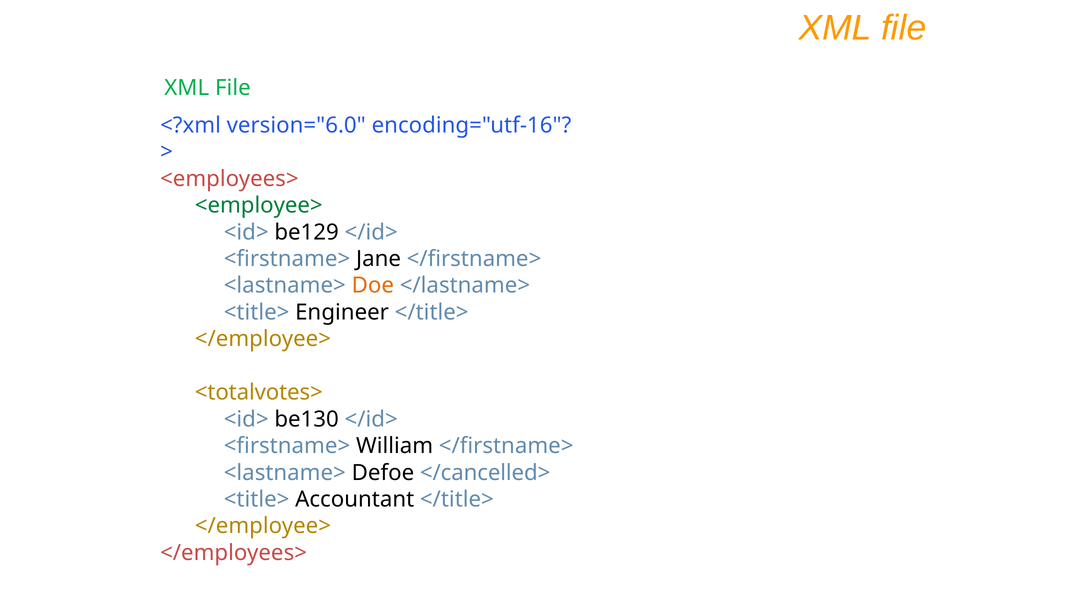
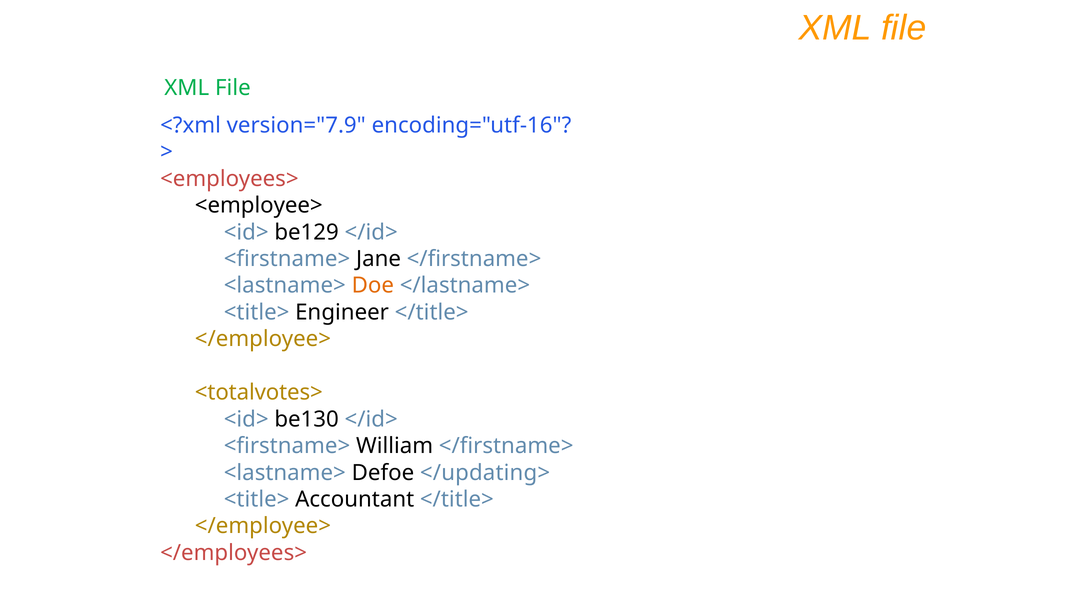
version="6.0: version="6.0 -> version="7.9 (296, 125)
<employee> colour: green -> black (259, 205)
</cancelled>: </cancelled> -> </updating> (485, 472)
